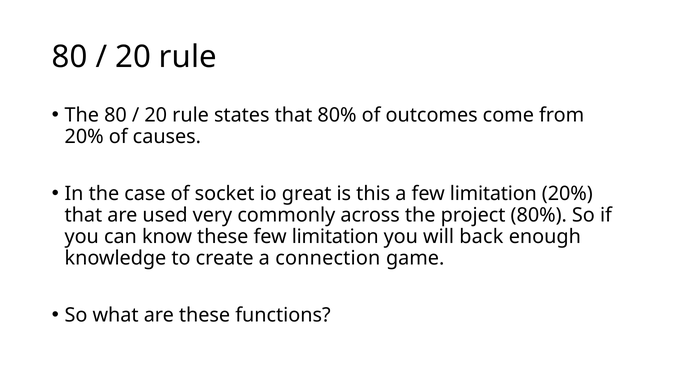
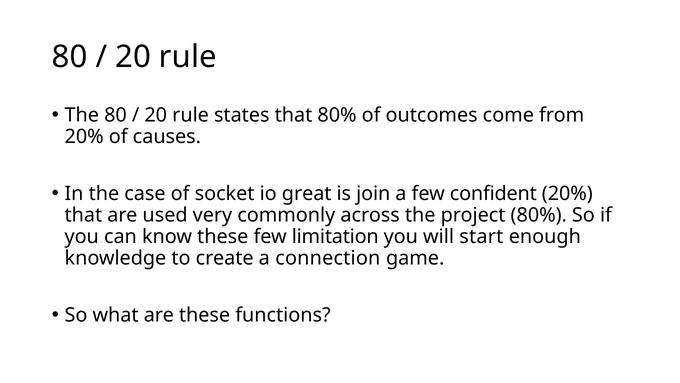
this: this -> join (373, 193)
a few limitation: limitation -> confident (493, 193)
back: back -> start (481, 236)
